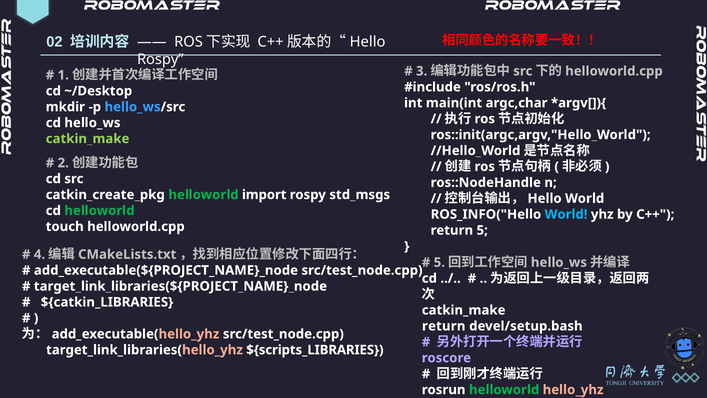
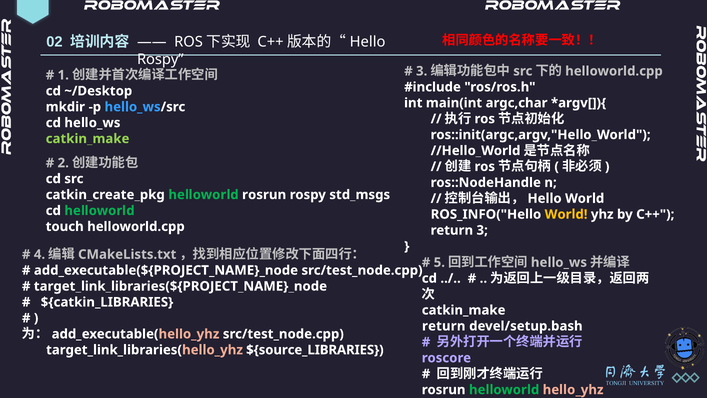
helloworld import: import -> rosrun (264, 195)
World colour: light blue -> yellow (566, 214)
return 5: 5 -> 3 (482, 230)
${scripts_LIBRARIES: ${scripts_LIBRARIES -> ${source_LIBRARIES (315, 350)
